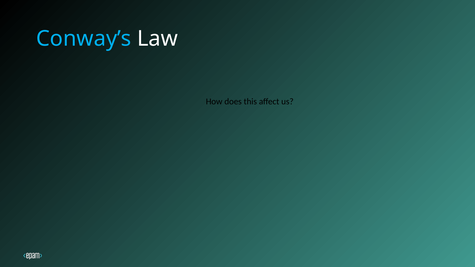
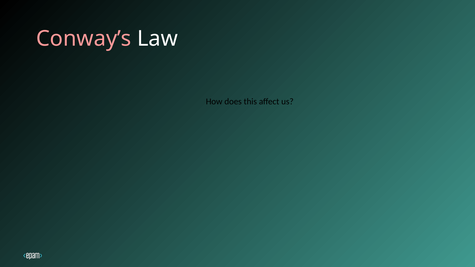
Conway’s colour: light blue -> pink (84, 39)
